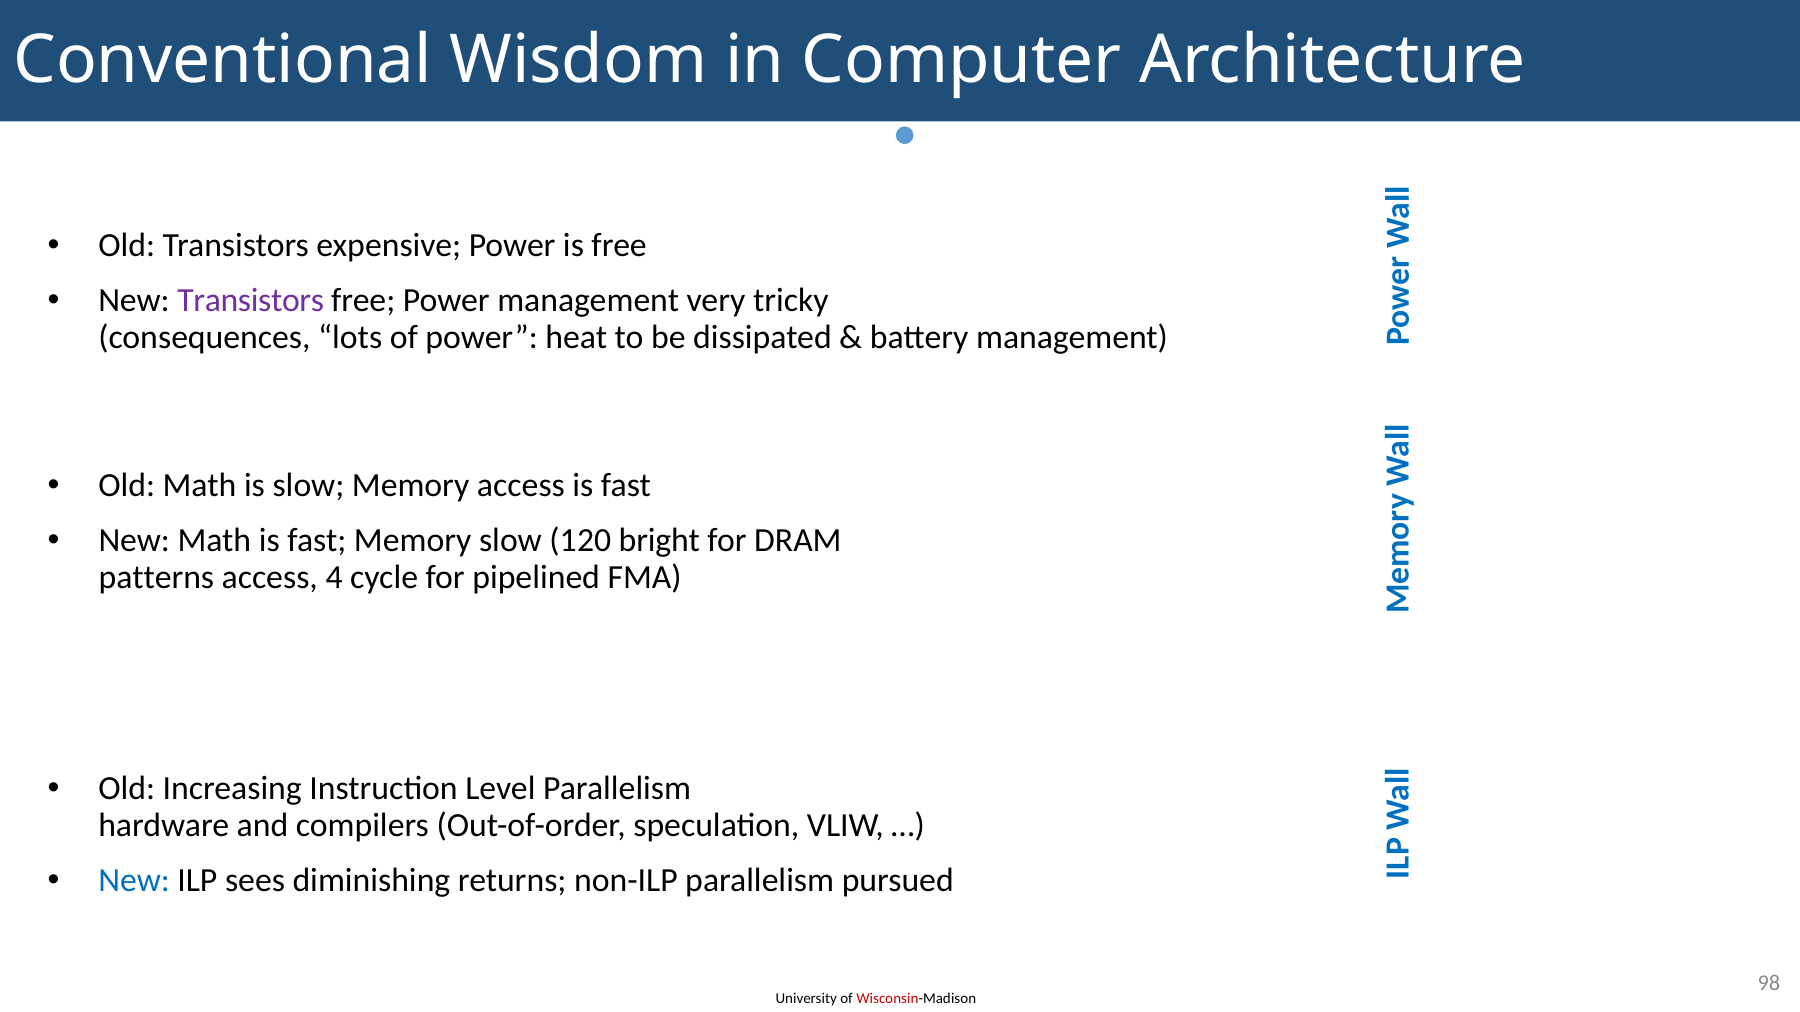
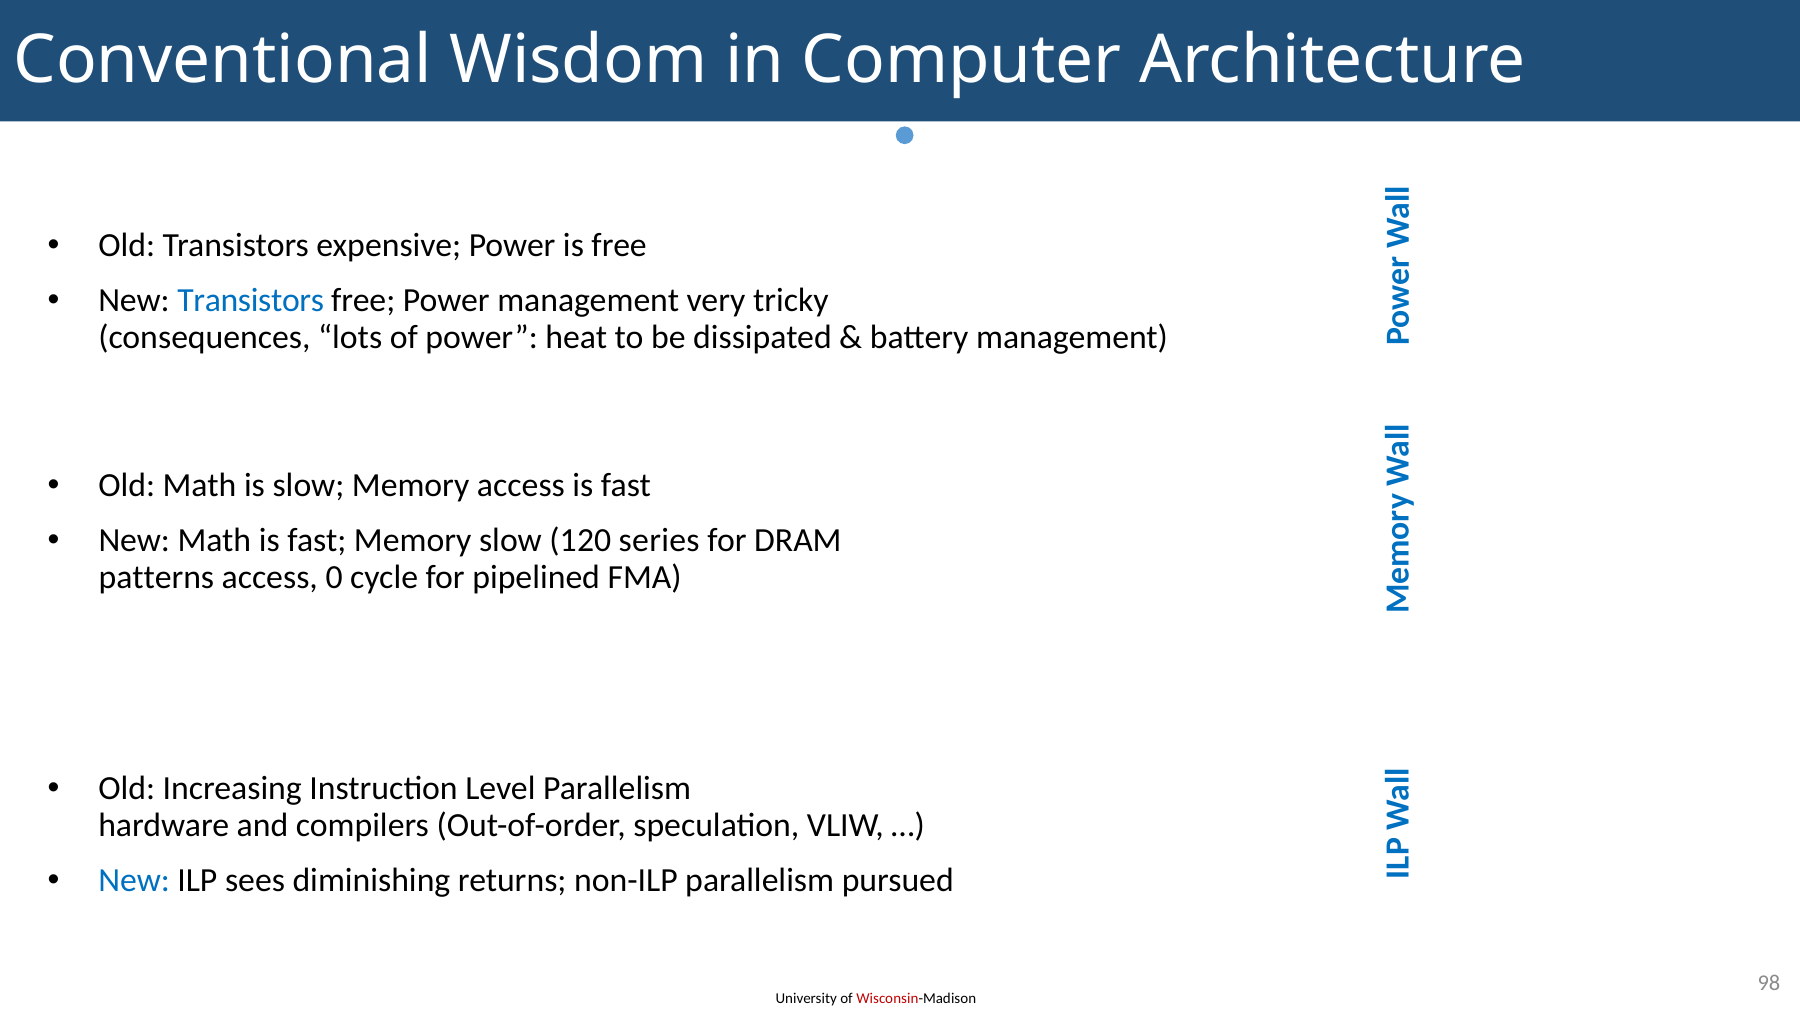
Transistors colour: purple -> blue (251, 301)
bright: bright -> series (659, 541)
4: 4 -> 0 (334, 577)
